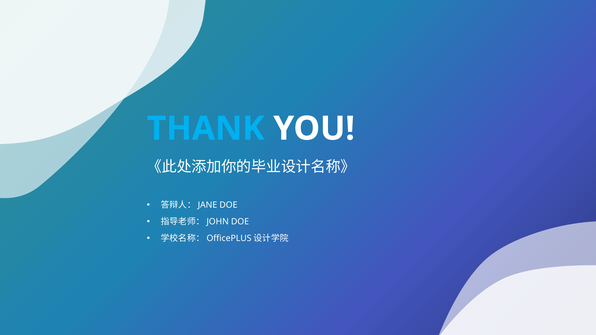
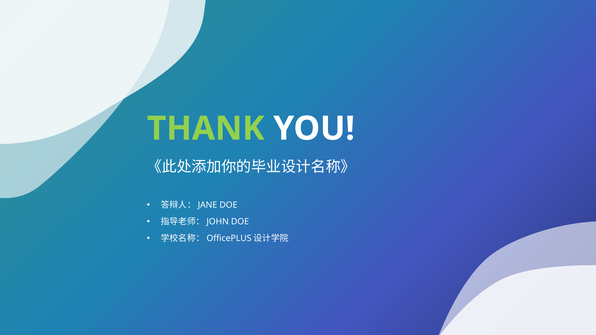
THANK colour: light blue -> light green (206, 129)
